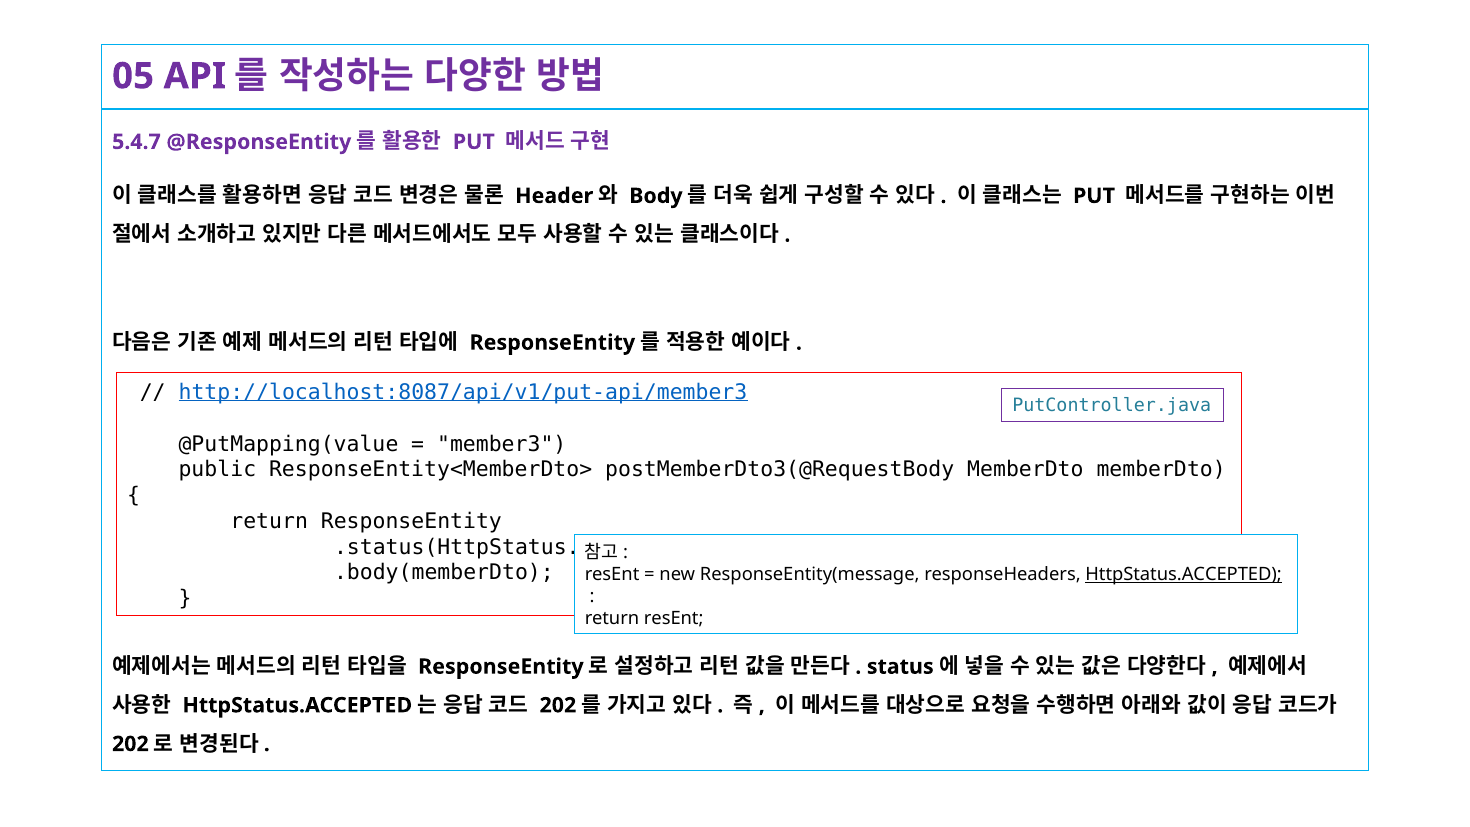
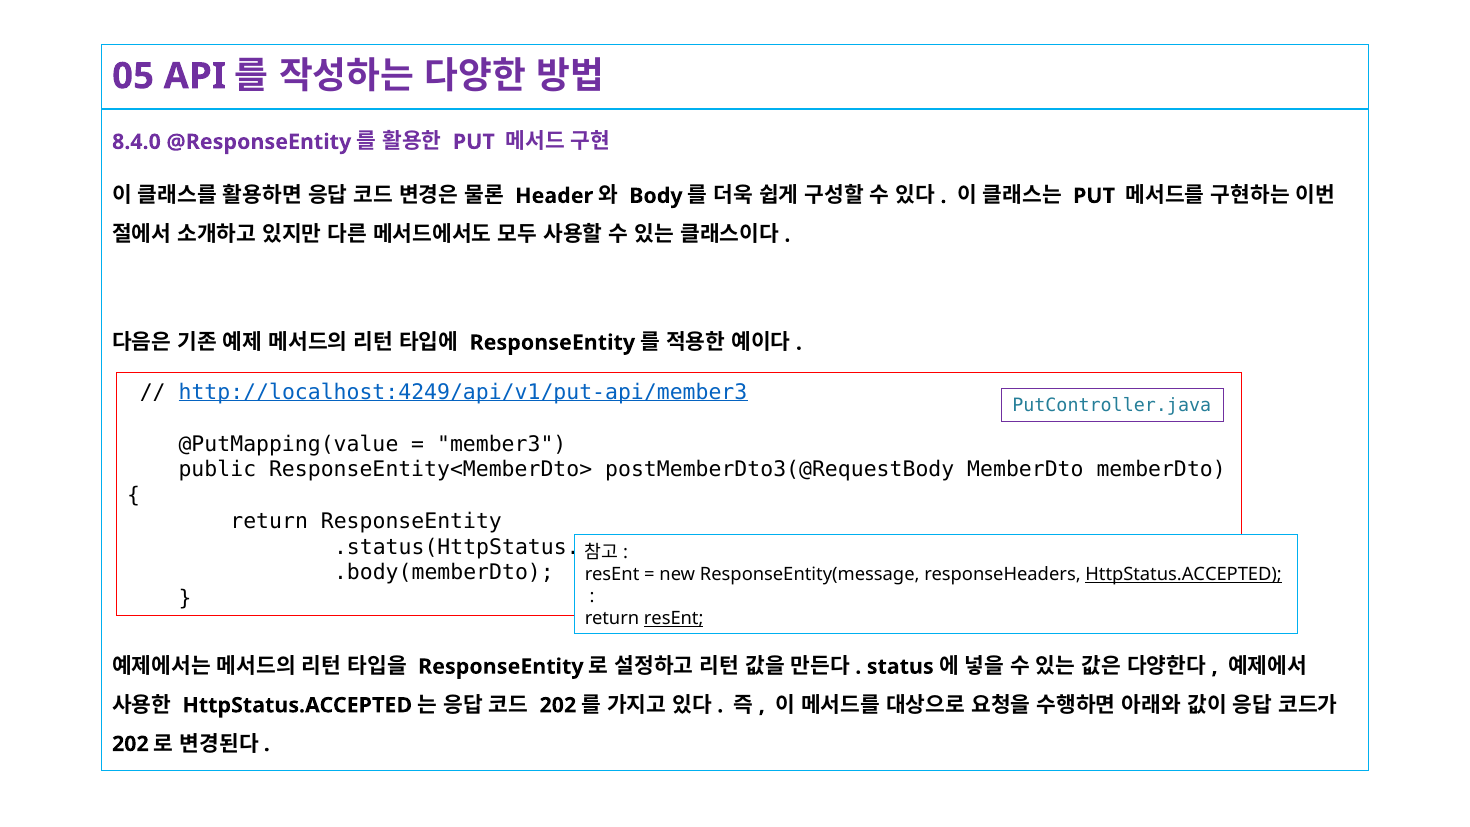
5.4.7: 5.4.7 -> 8.4.0 (136, 142)
http://localhost:8087/api/v1/put-api/member3: http://localhost:8087/api/v1/put-api/member3 -> http://localhost:4249/api/v1/put-api/member3 (463, 392)
resEnt underline: none -> present (674, 618)
